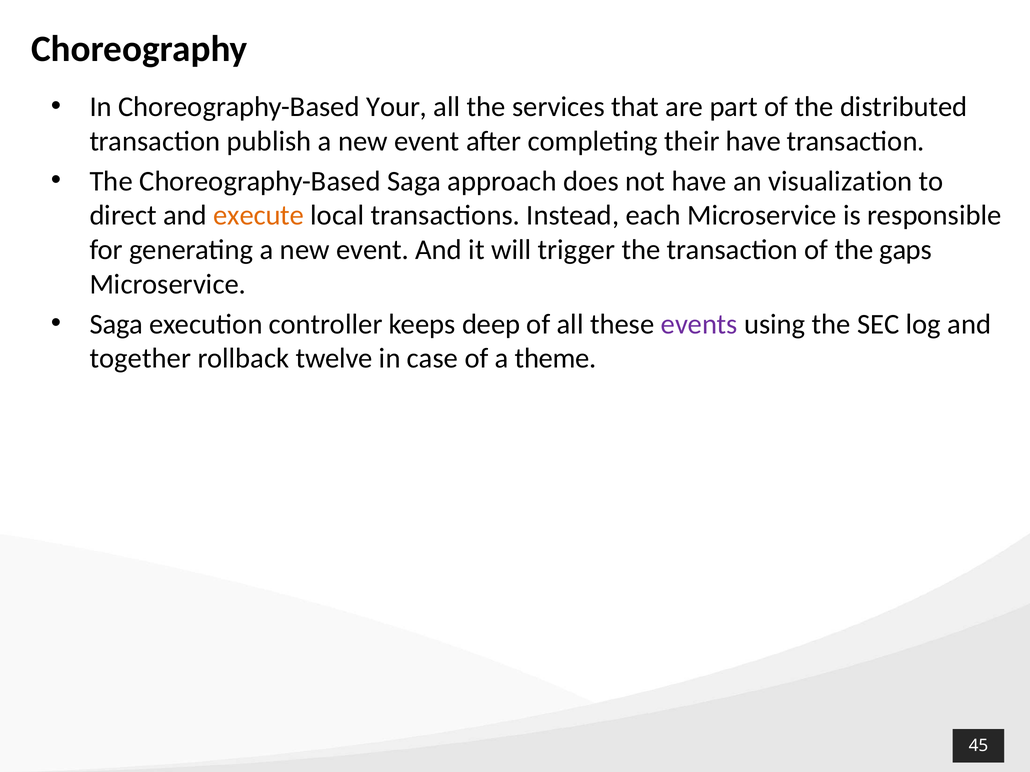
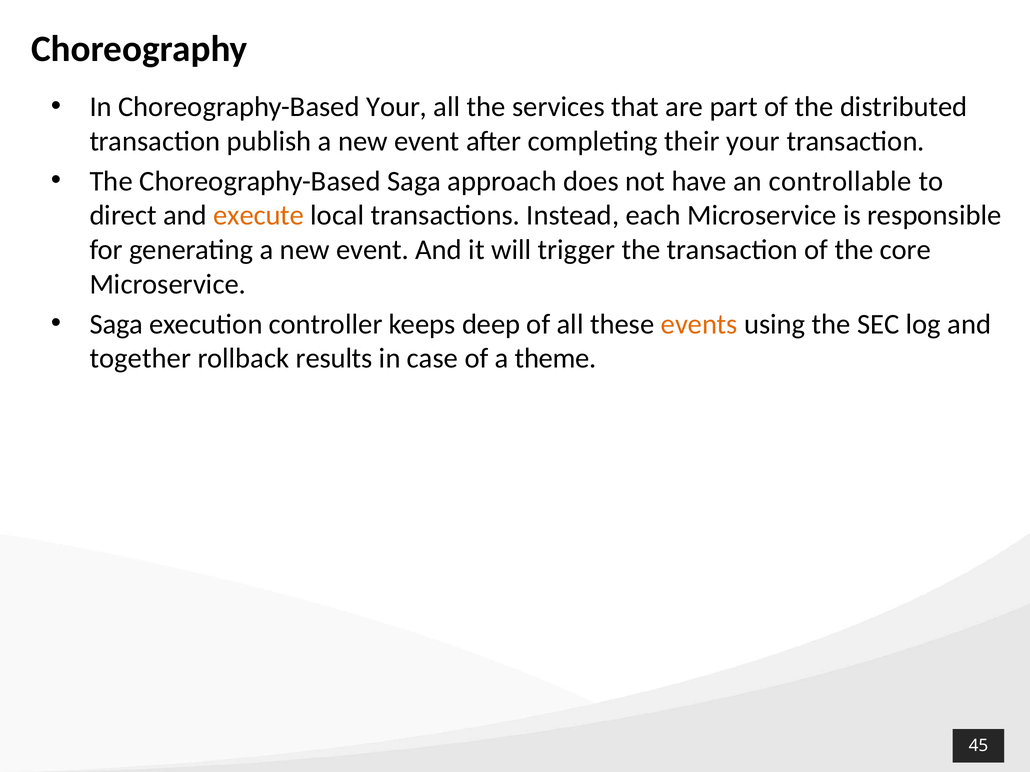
their have: have -> your (753, 141)
visualization: visualization -> controllable (840, 181)
gaps: gaps -> core (906, 250)
events colour: purple -> orange (699, 324)
twelve: twelve -> results (334, 359)
